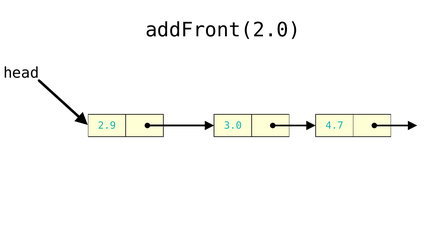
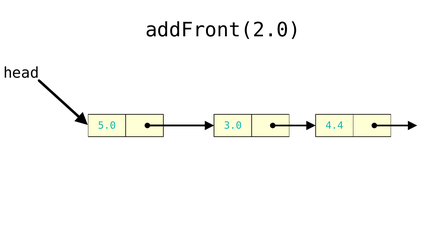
2.9: 2.9 -> 5.0 (107, 126)
4.7: 4.7 -> 4.4 (334, 126)
